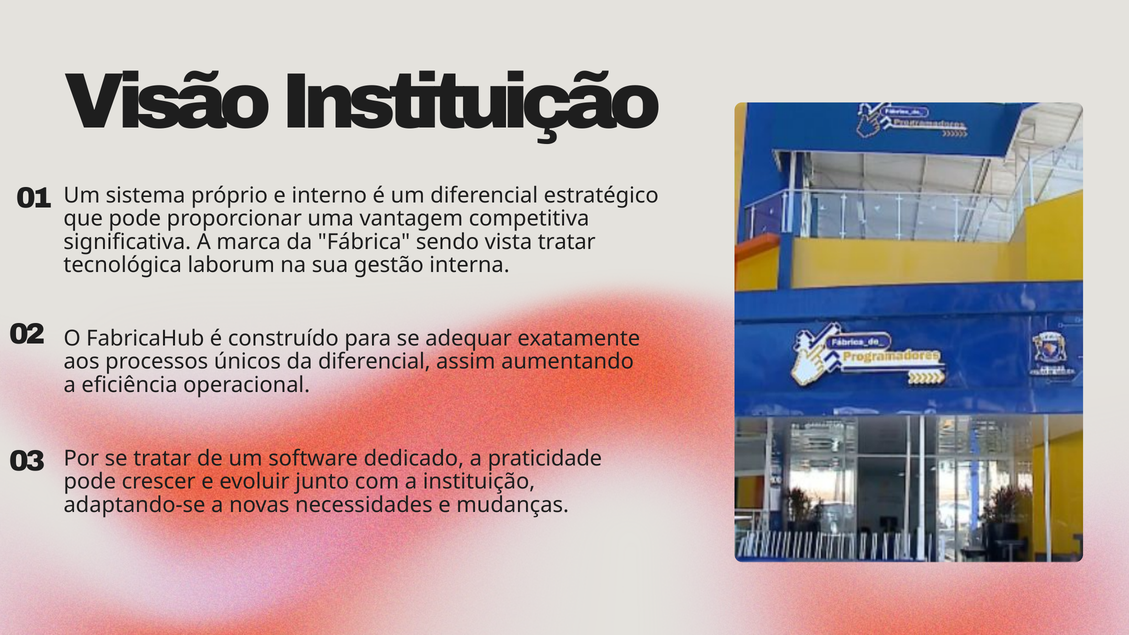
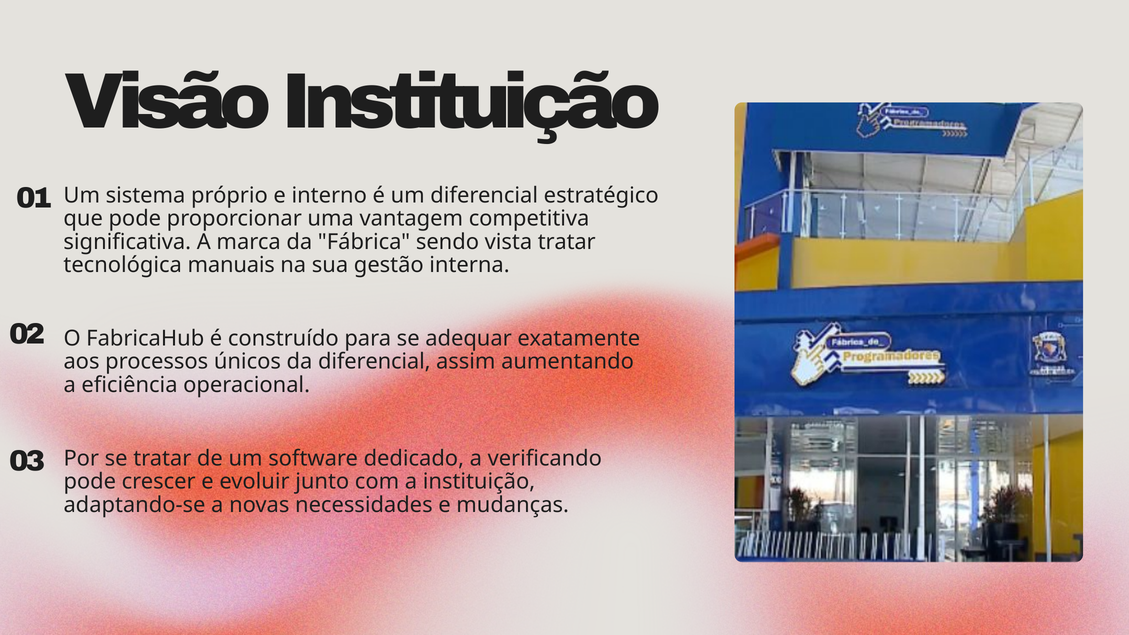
laborum: laborum -> manuais (231, 265)
praticidade: praticidade -> verificando (545, 458)
